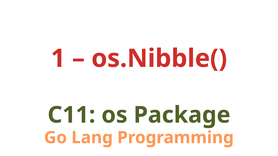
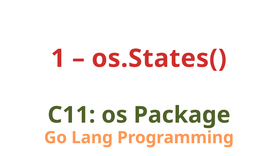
os.Nibble(: os.Nibble( -> os.States( (159, 59)
